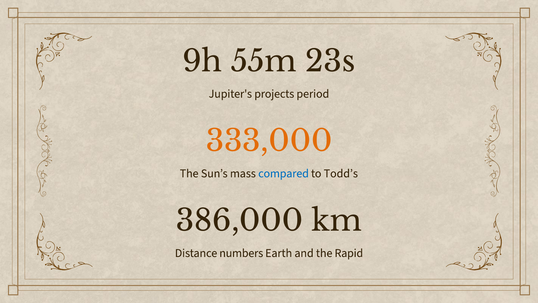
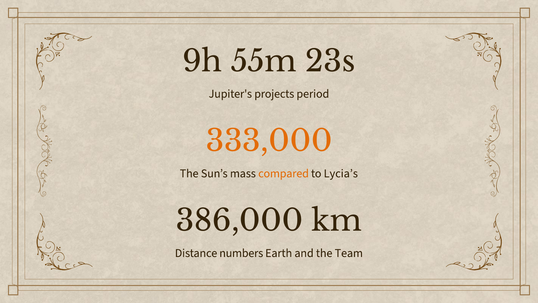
compared colour: blue -> orange (284, 173)
Todd’s: Todd’s -> Lycia’s (341, 173)
Rapid: Rapid -> Team (349, 253)
